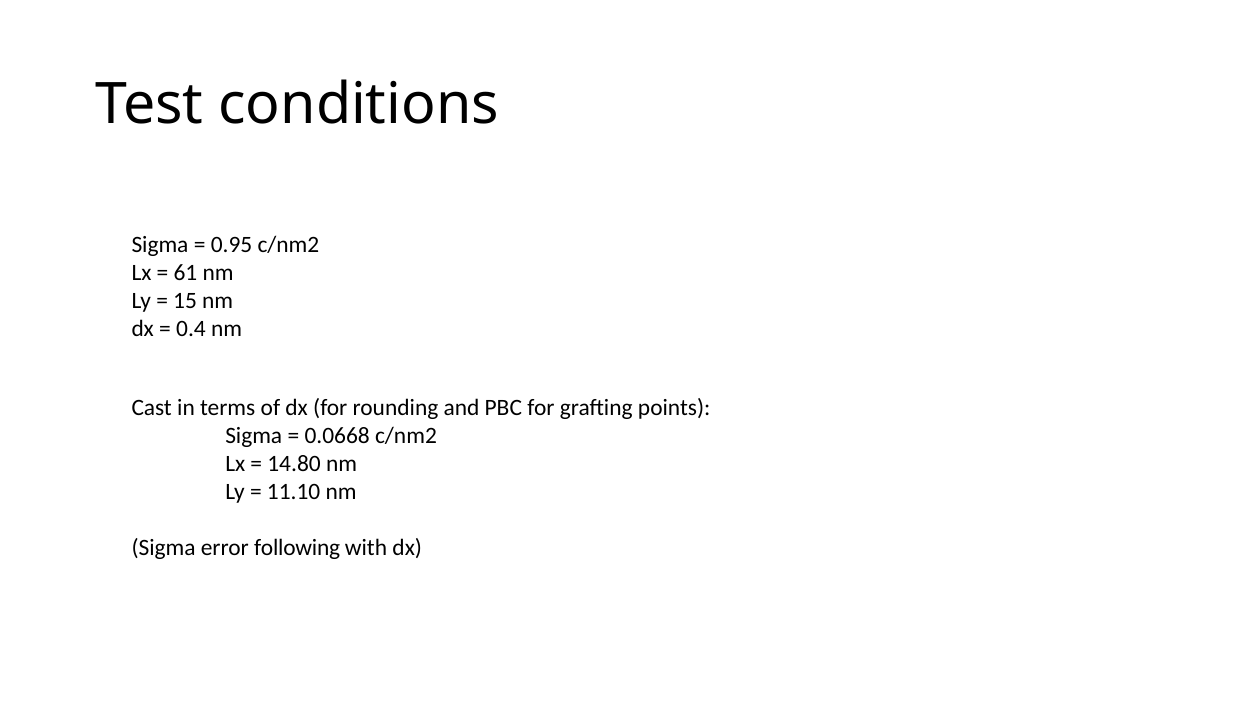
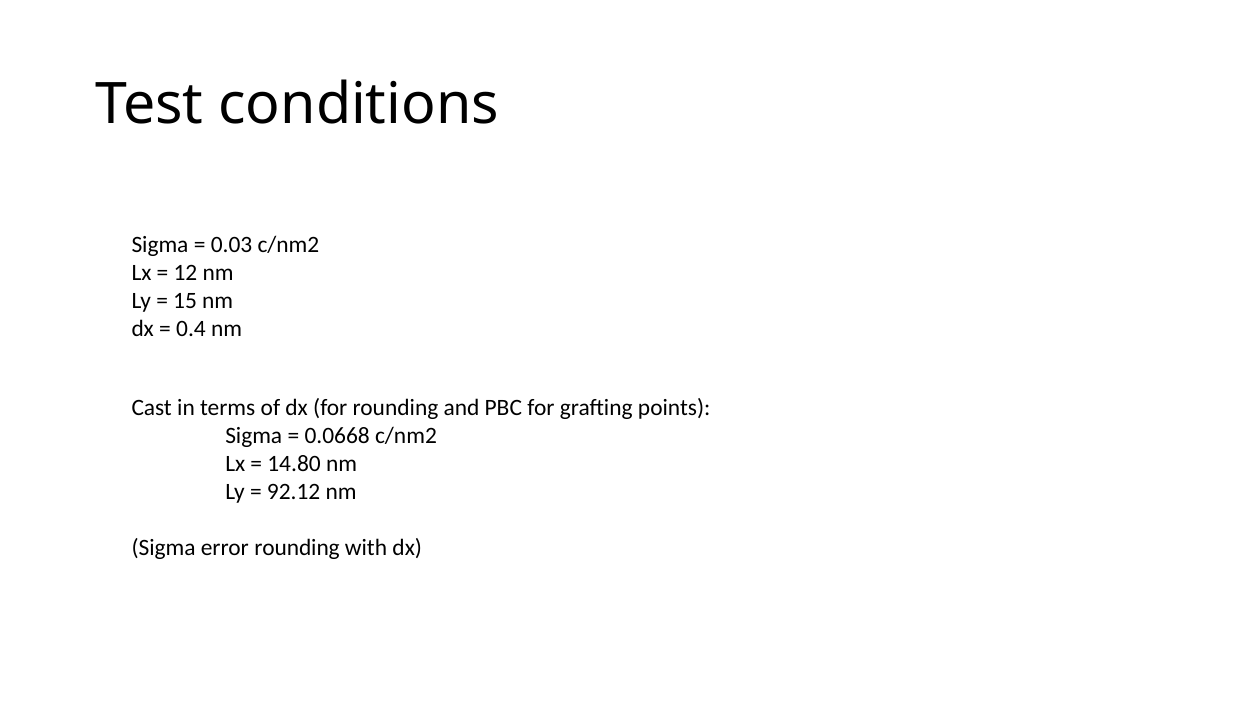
0.95: 0.95 -> 0.03 (232, 244)
61: 61 -> 12 (185, 273)
11.10: 11.10 -> 92.12 (294, 492)
error following: following -> rounding (297, 548)
